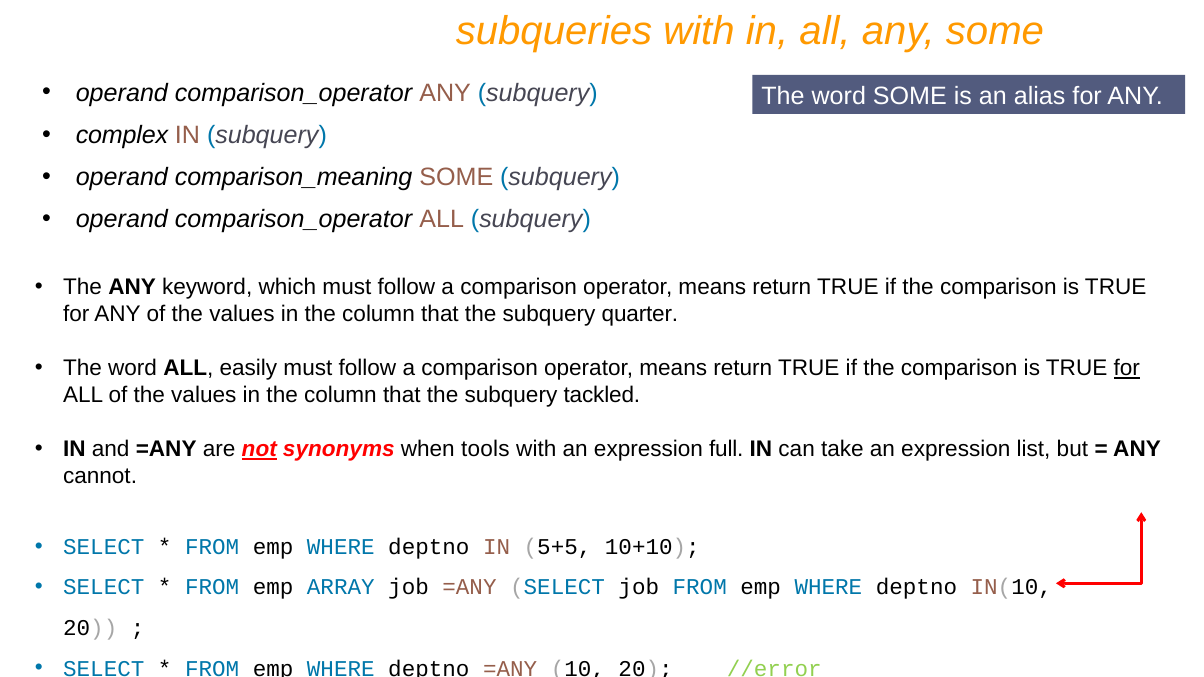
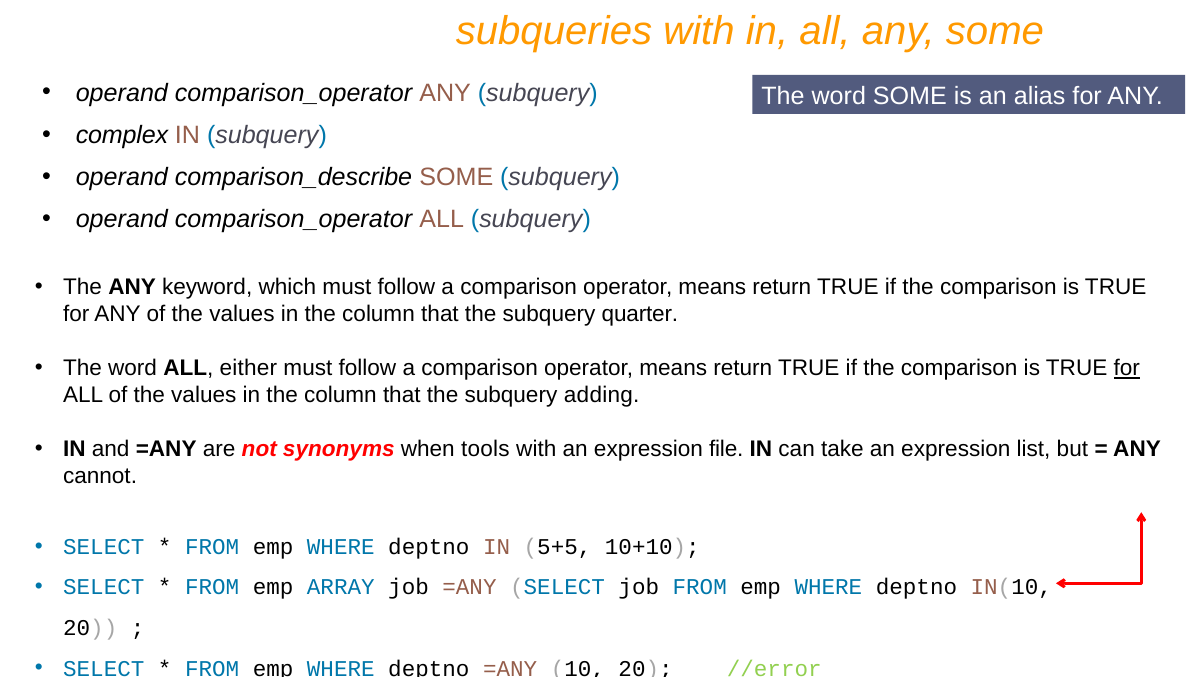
comparison_meaning: comparison_meaning -> comparison_describe (294, 177)
easily: easily -> either (248, 368)
tackled: tackled -> adding (602, 395)
not underline: present -> none (259, 450)
full: full -> file (726, 450)
